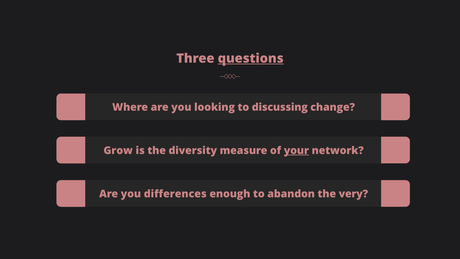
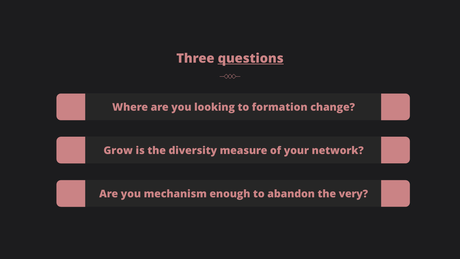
discussing: discussing -> formation (280, 107)
your underline: present -> none (296, 150)
differences: differences -> mechanism (175, 194)
